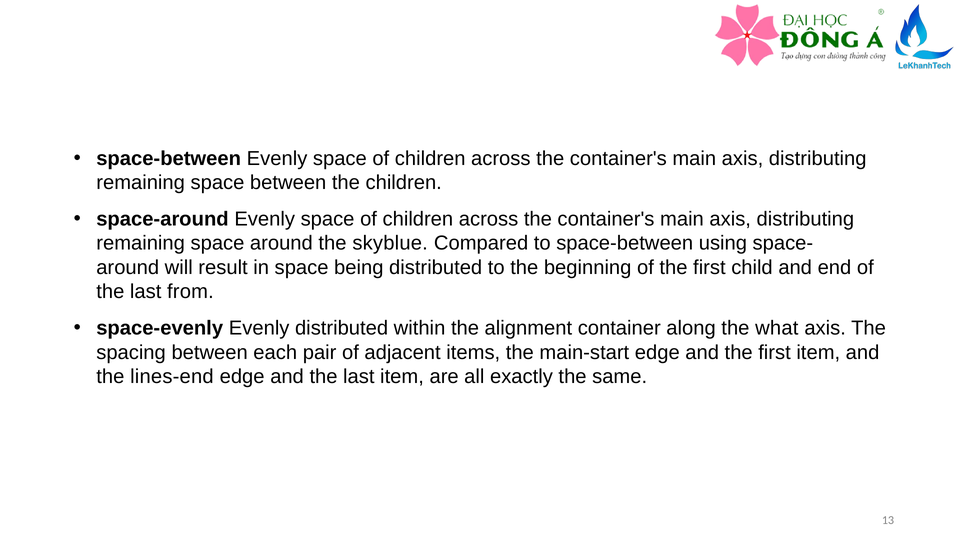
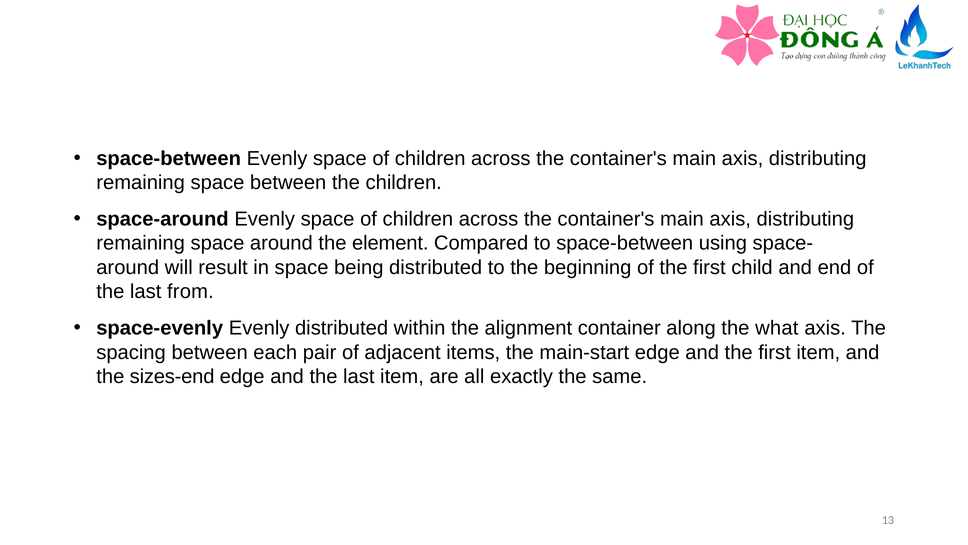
skyblue: skyblue -> element (390, 243)
lines-end: lines-end -> sizes-end (172, 376)
